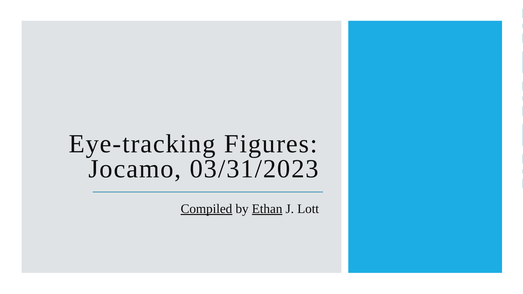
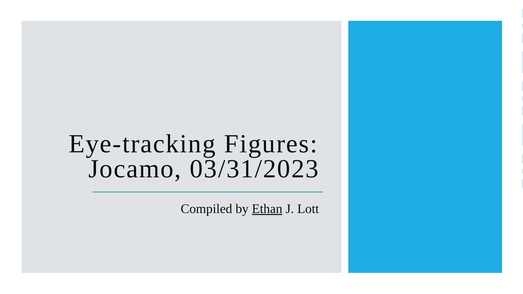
Compiled underline: present -> none (206, 209)
